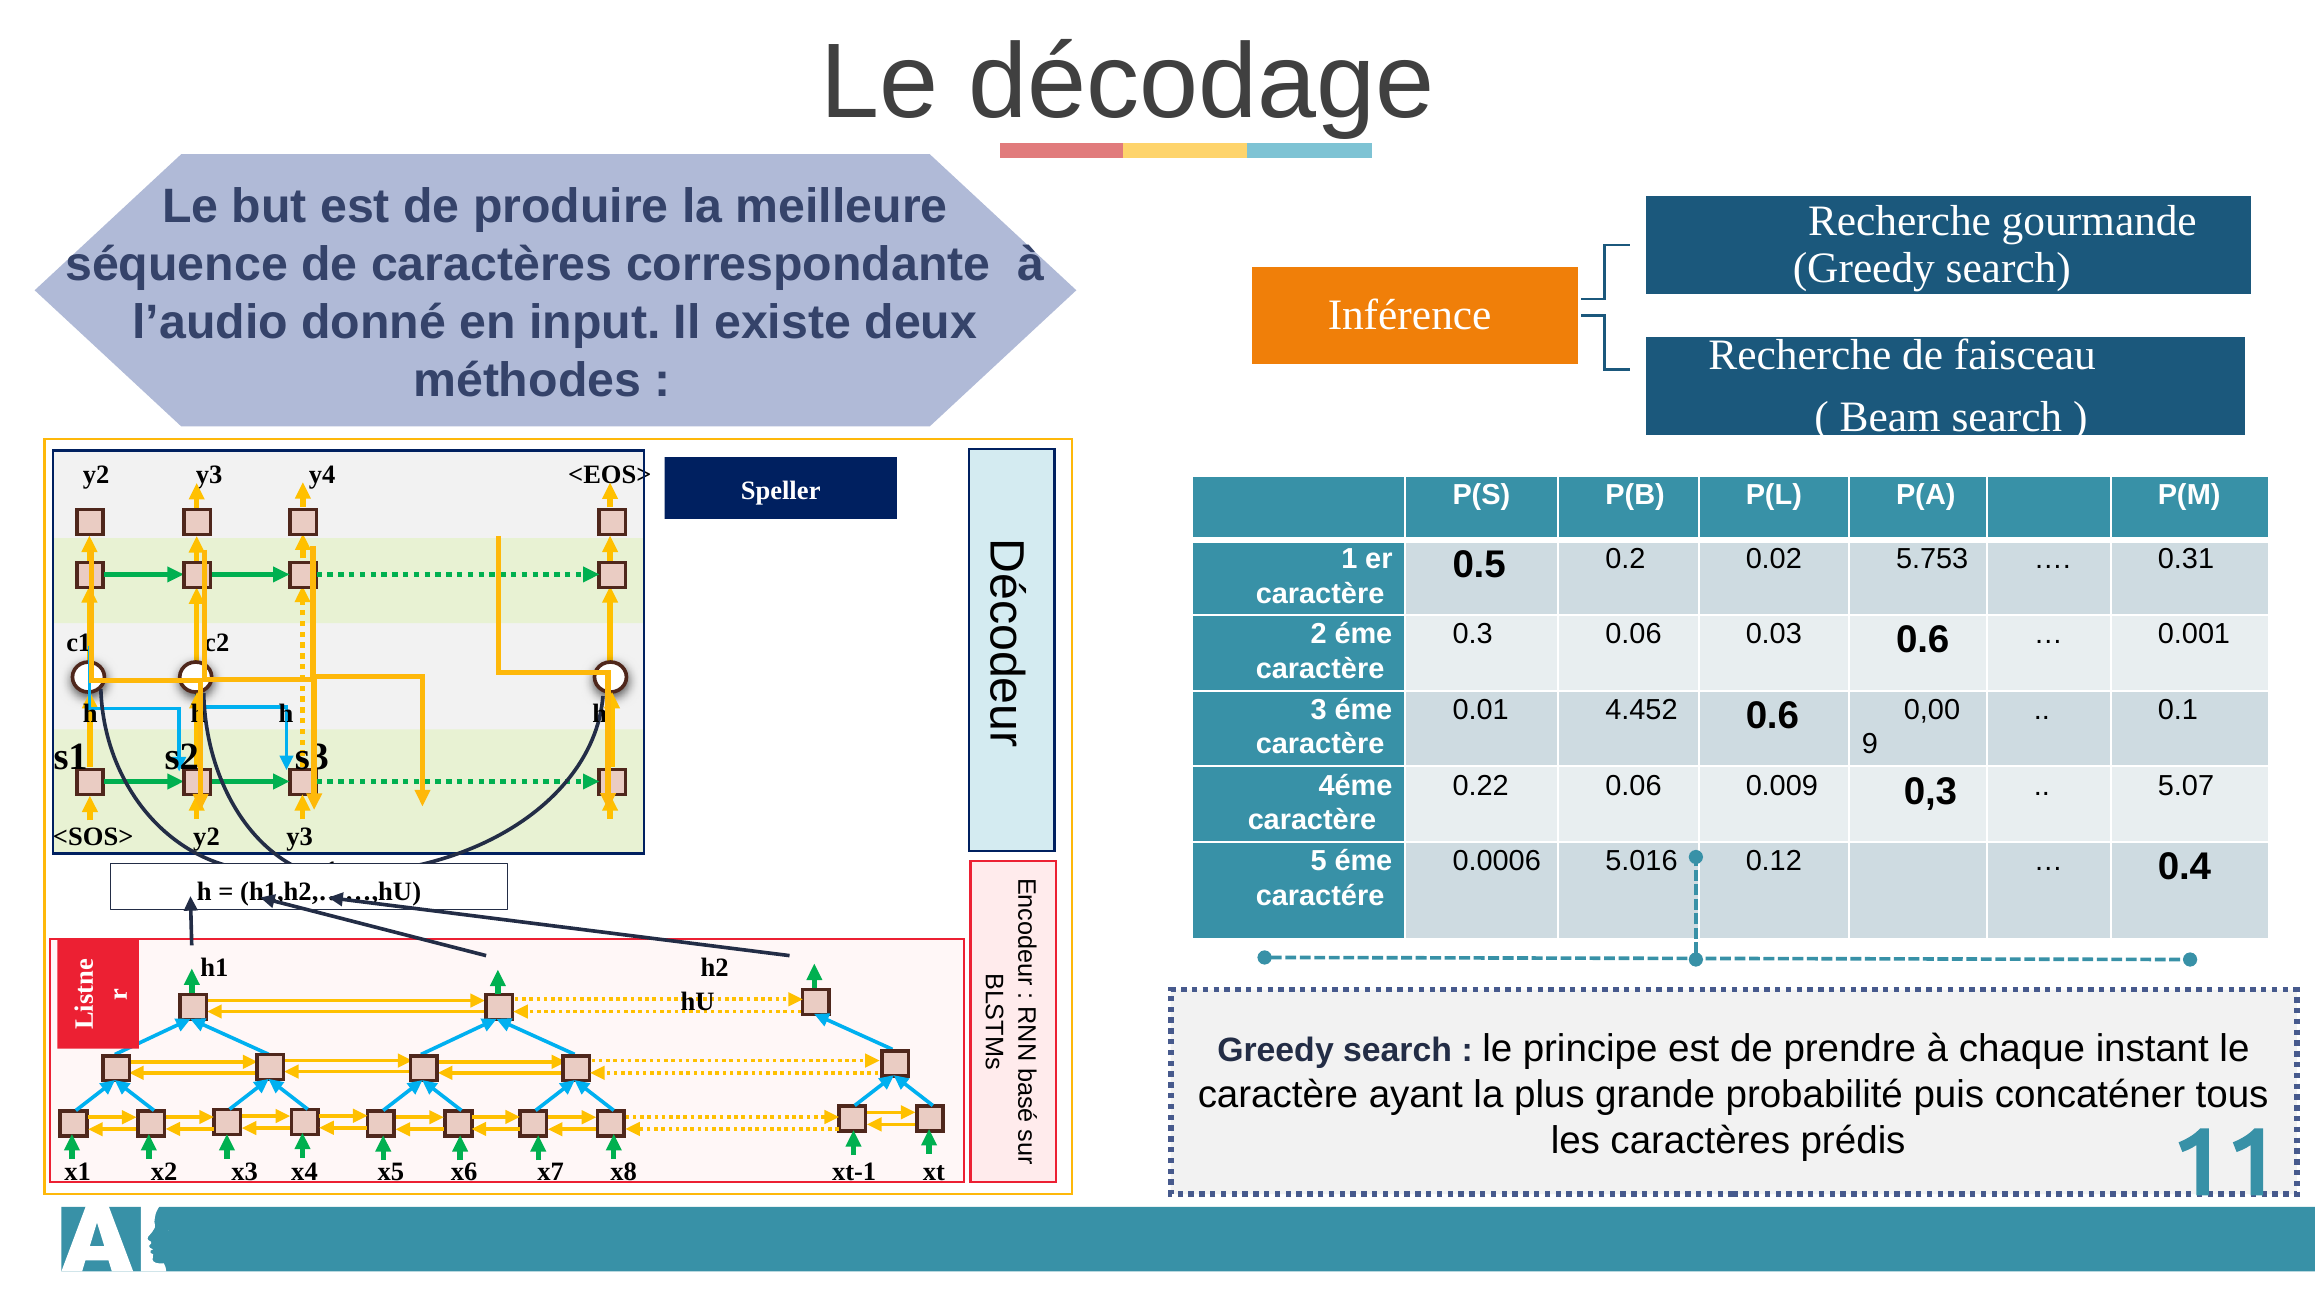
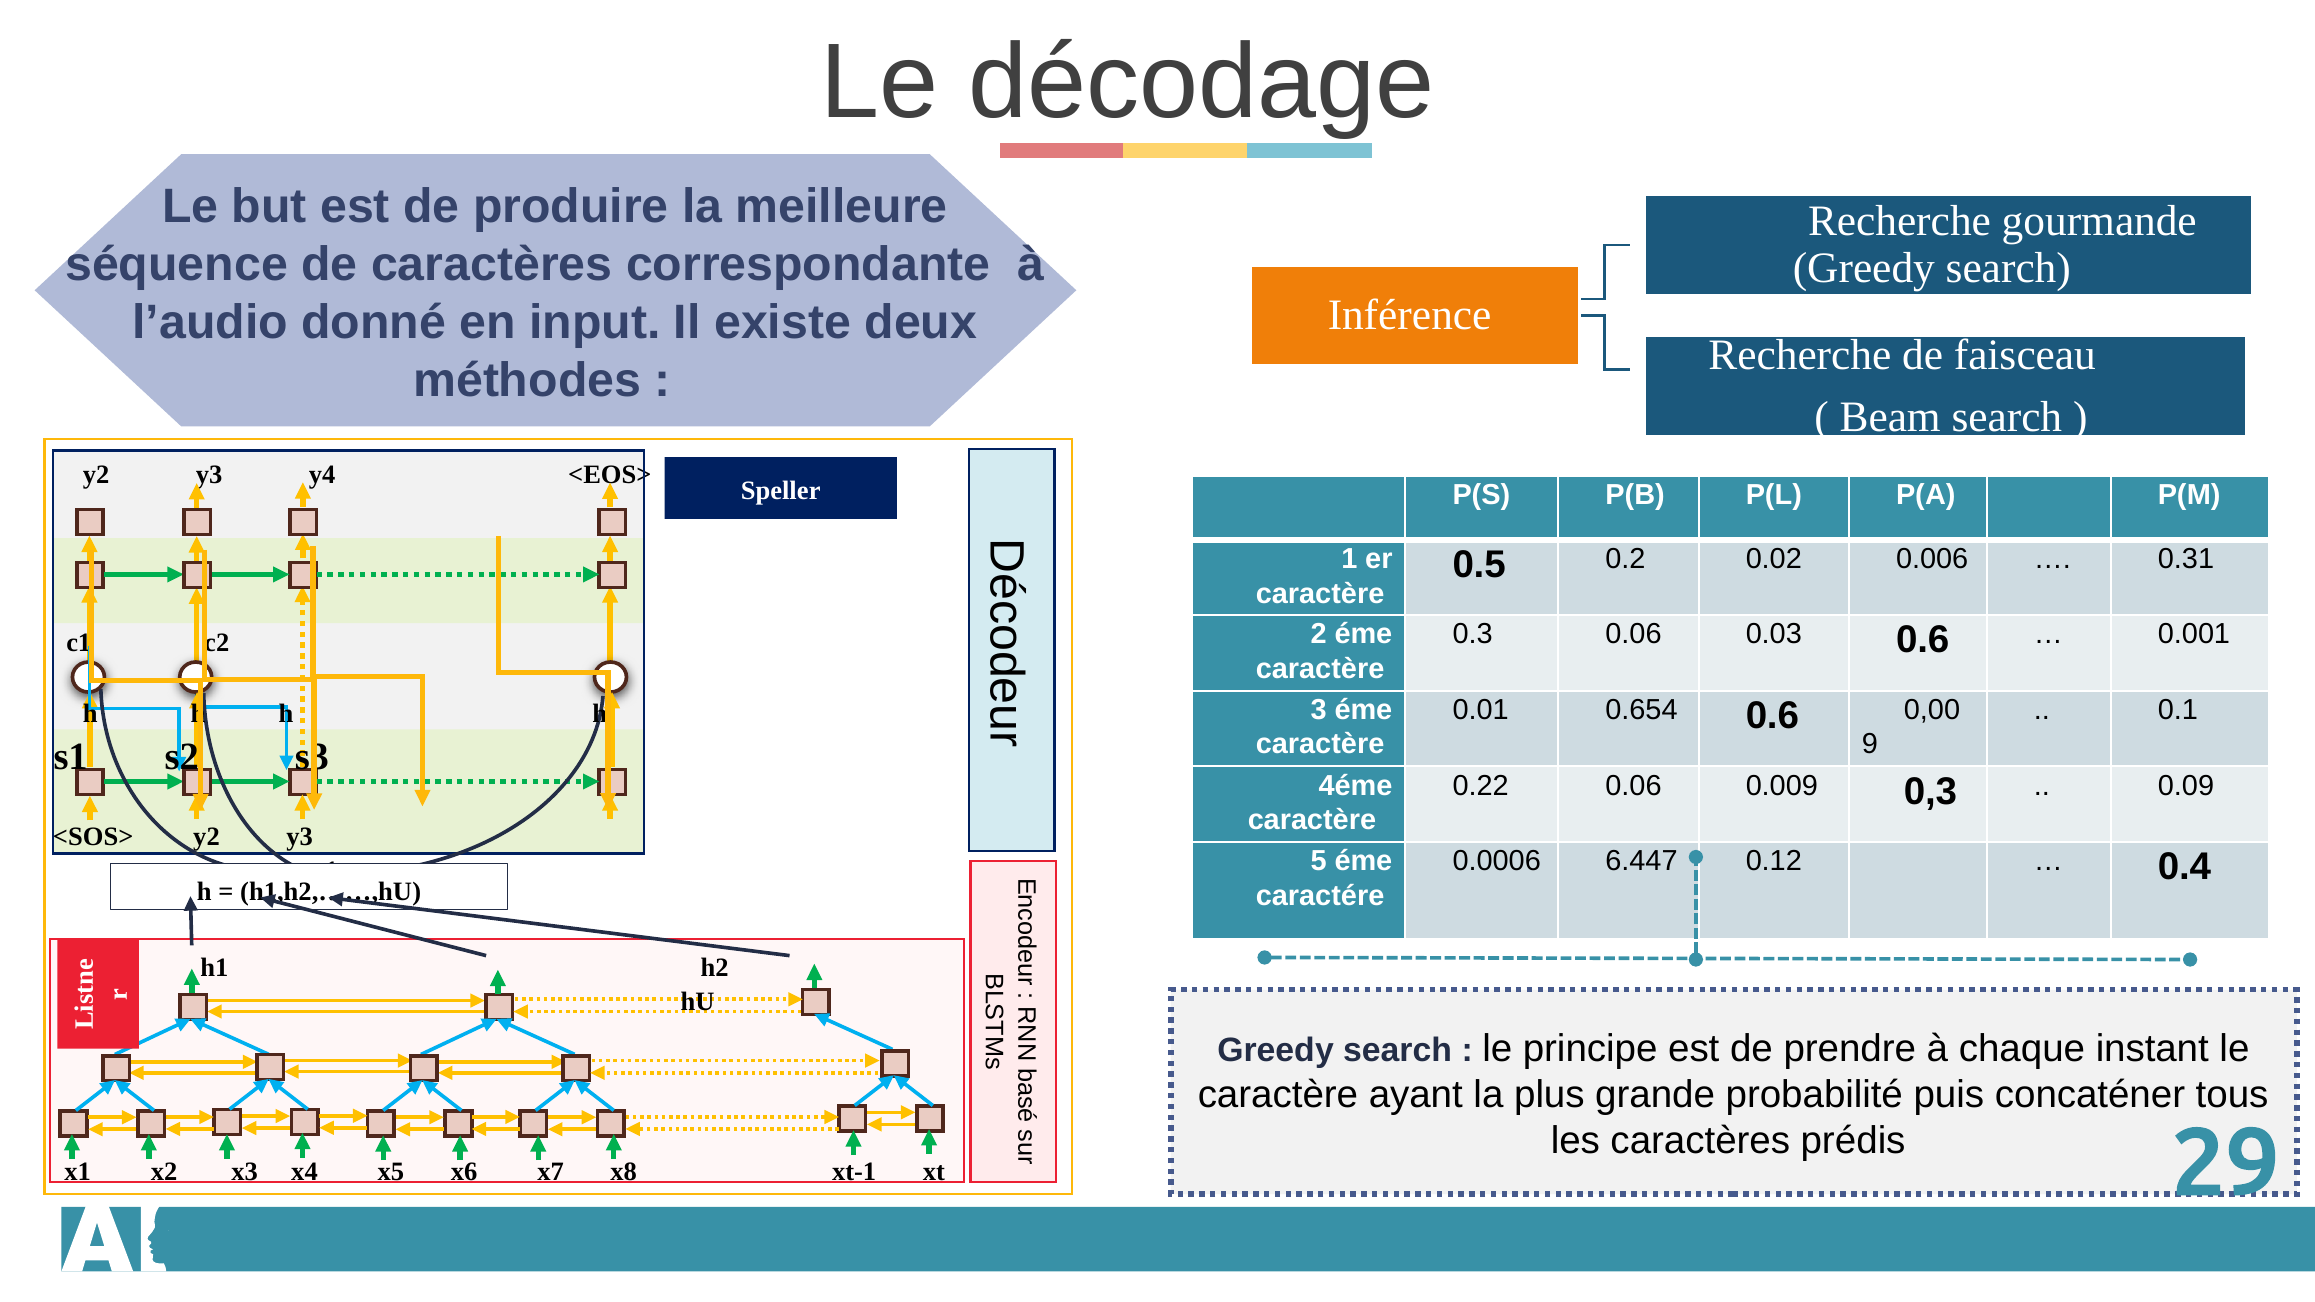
5.753: 5.753 -> 0.006 (1932, 559)
4.452: 4.452 -> 0.654 (1642, 710)
5.07: 5.07 -> 0.09 (2186, 786)
5.016: 5.016 -> 6.447 (1642, 861)
11: 11 -> 29 (2226, 1164)
